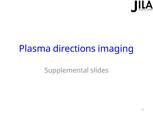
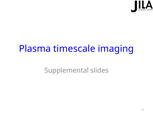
directions: directions -> timescale (74, 49)
